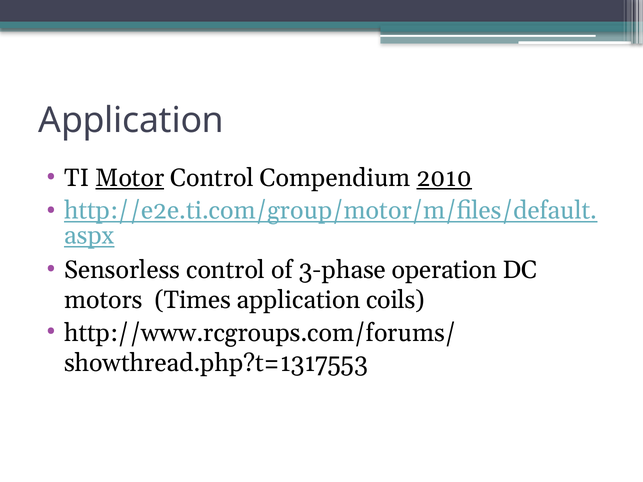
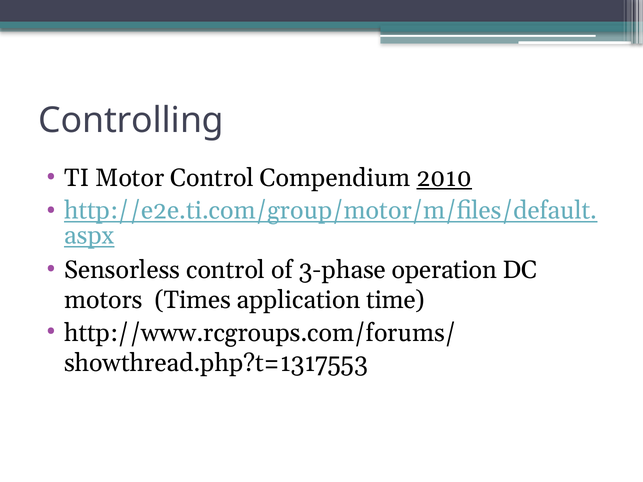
Application: Application -> Controlling (131, 120)
Motor underline: present -> none (130, 178)
coils: coils -> time (396, 300)
